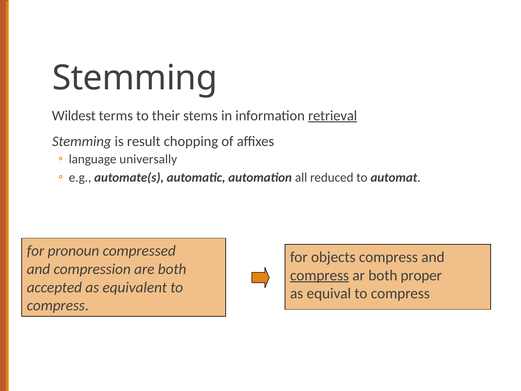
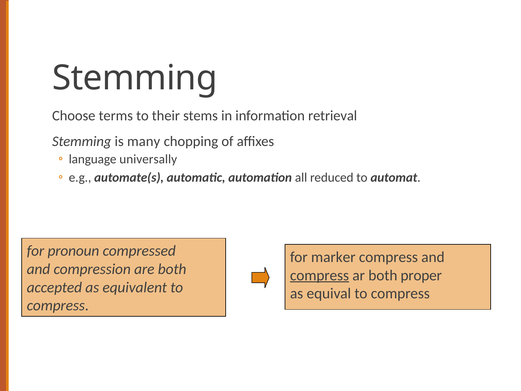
Wildest: Wildest -> Choose (74, 116)
retrieval underline: present -> none (333, 116)
result: result -> many (144, 141)
objects: objects -> marker (333, 257)
